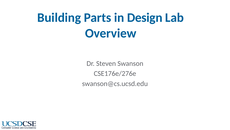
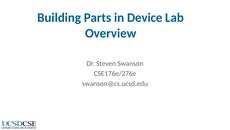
Design: Design -> Device (145, 18)
